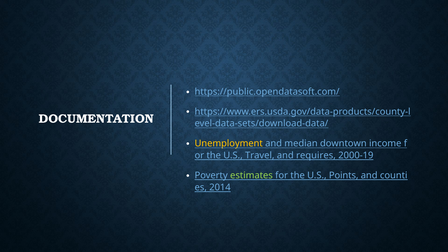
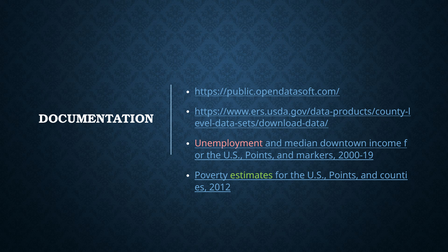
Unemployment colour: yellow -> pink (229, 144)
Travel: Travel -> Points (260, 155)
requires: requires -> markers (316, 155)
2014: 2014 -> 2012 (220, 187)
